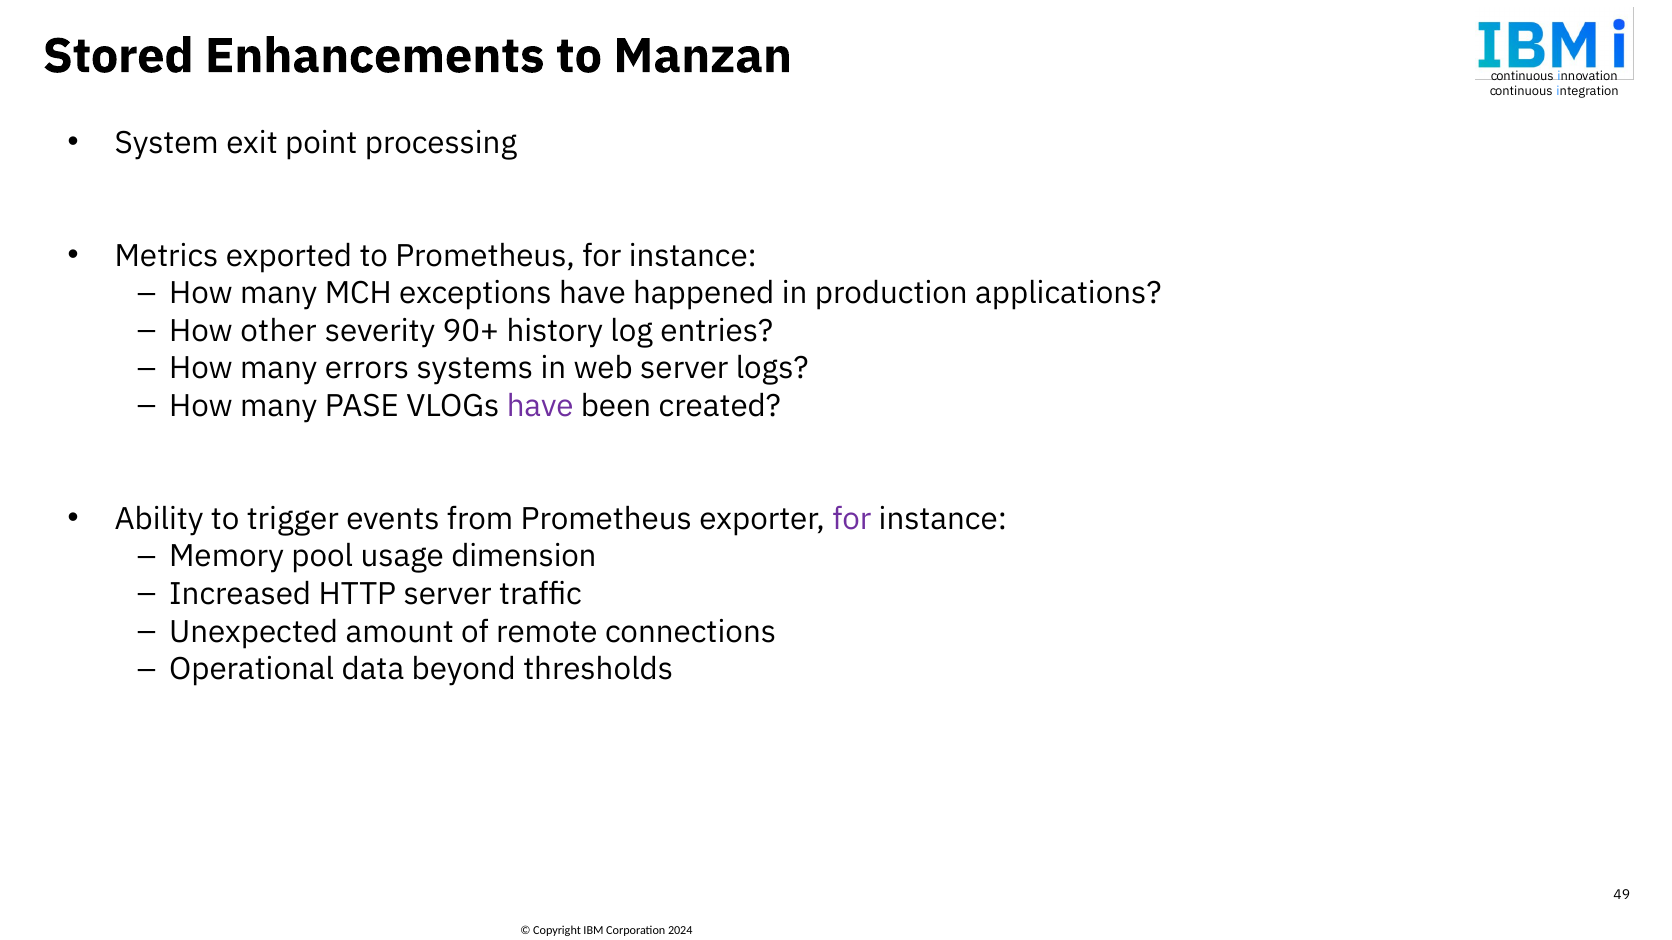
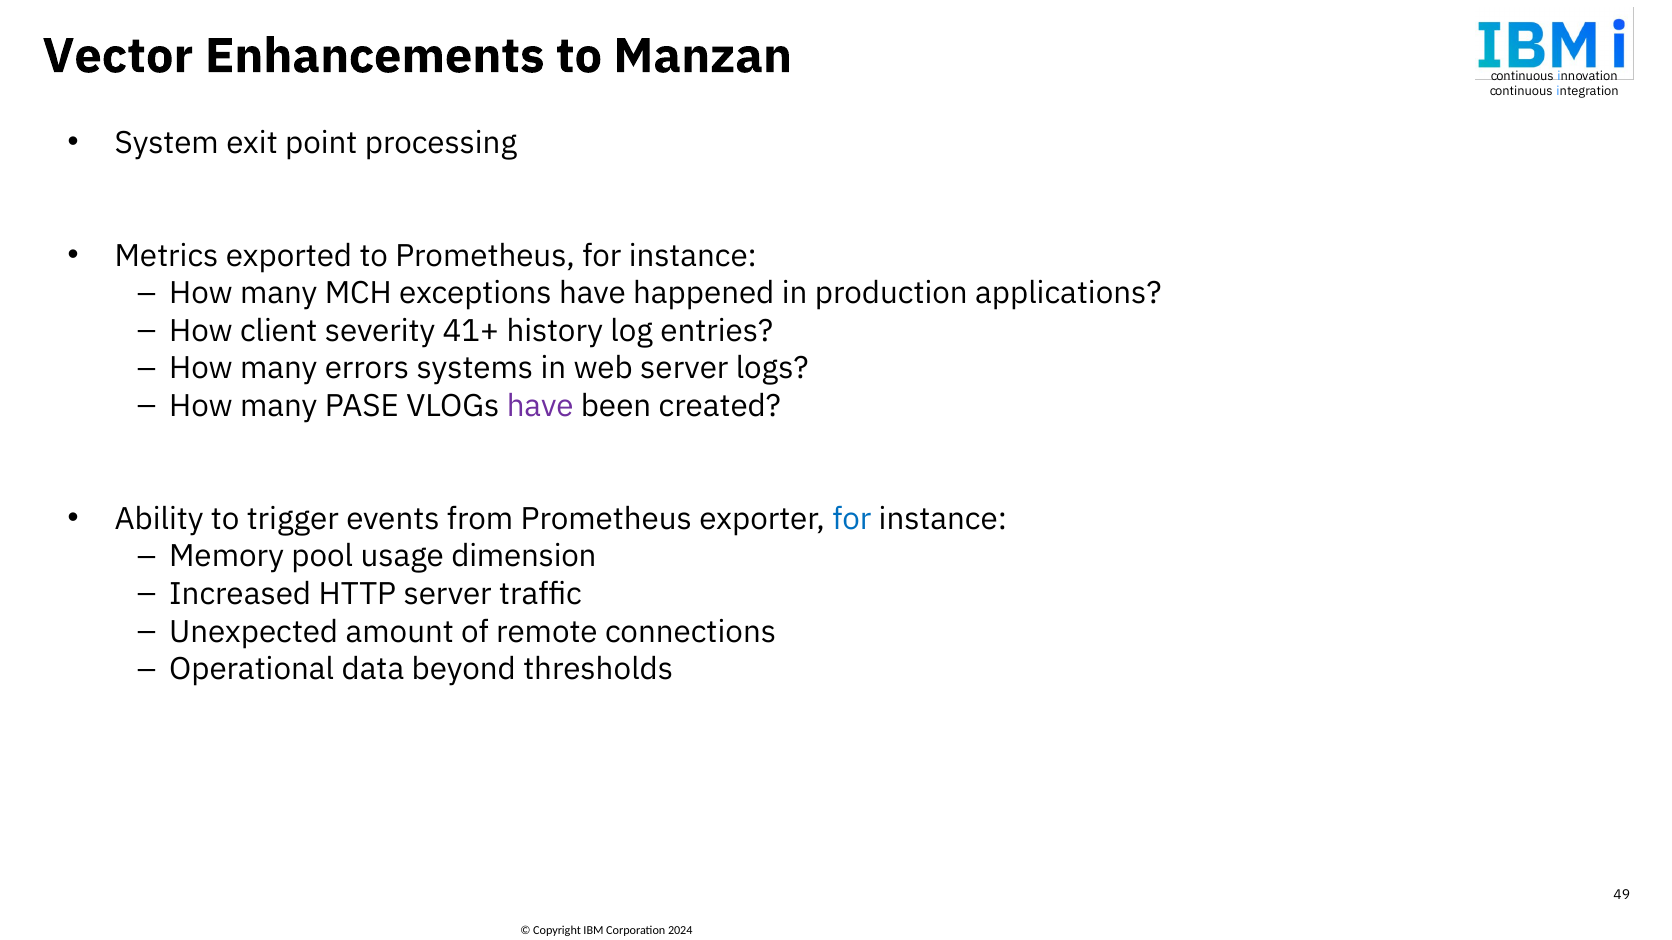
Stored: Stored -> Vector (118, 56)
other: other -> client (279, 331)
90+: 90+ -> 41+ (471, 331)
for colour: purple -> blue (852, 519)
